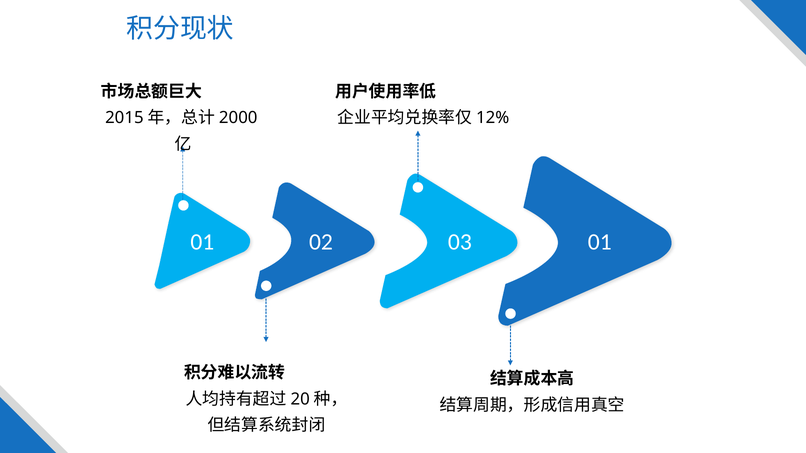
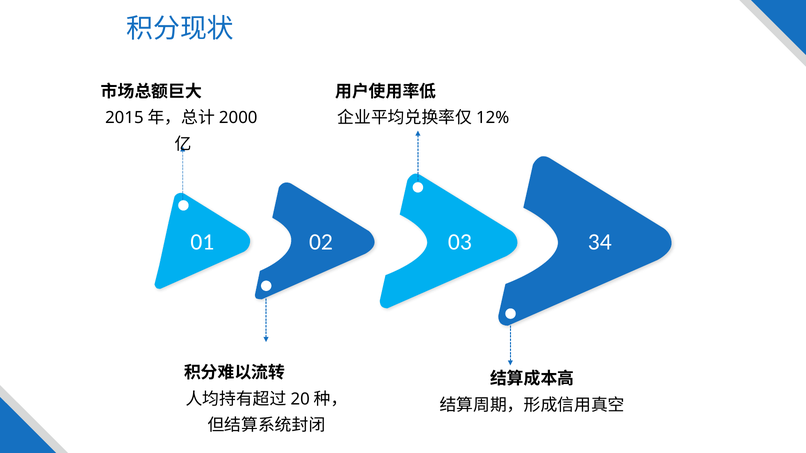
01 01: 01 -> 34 (600, 242)
